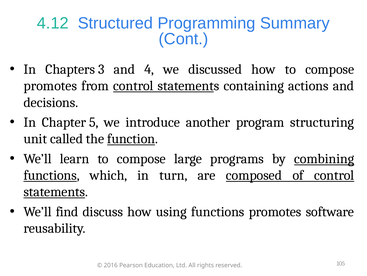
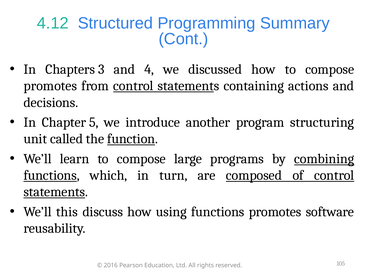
find: find -> this (67, 211)
